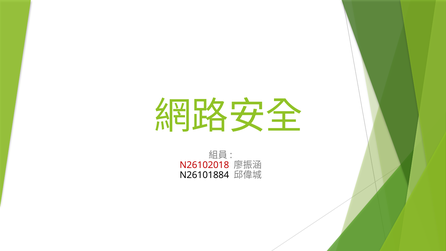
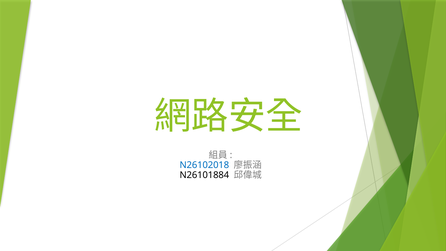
N26102018 colour: red -> blue (204, 165)
